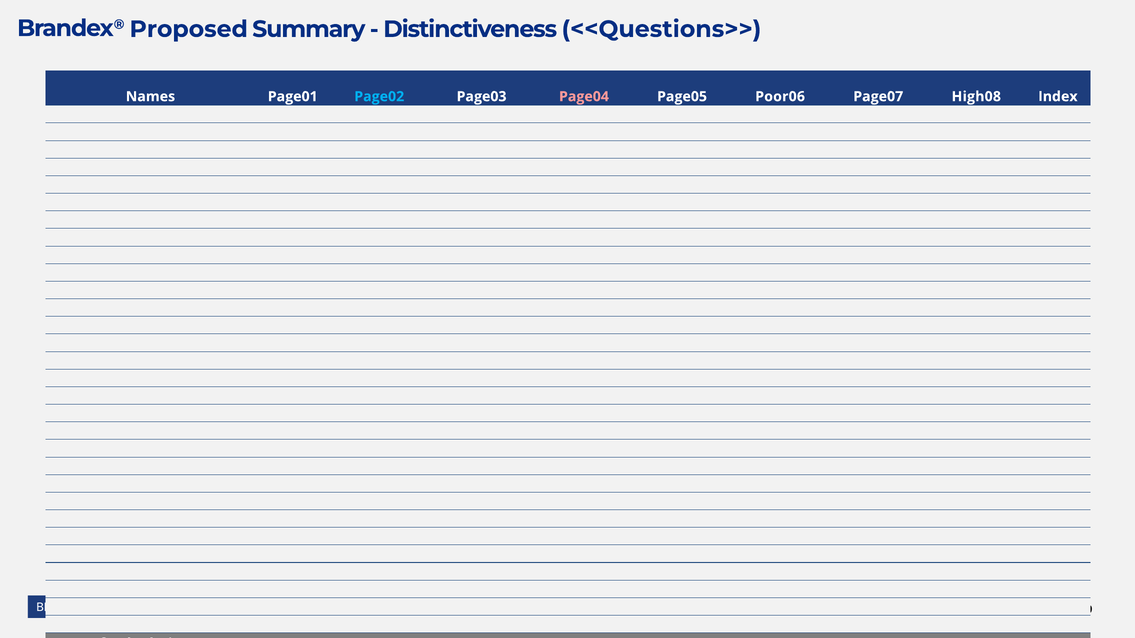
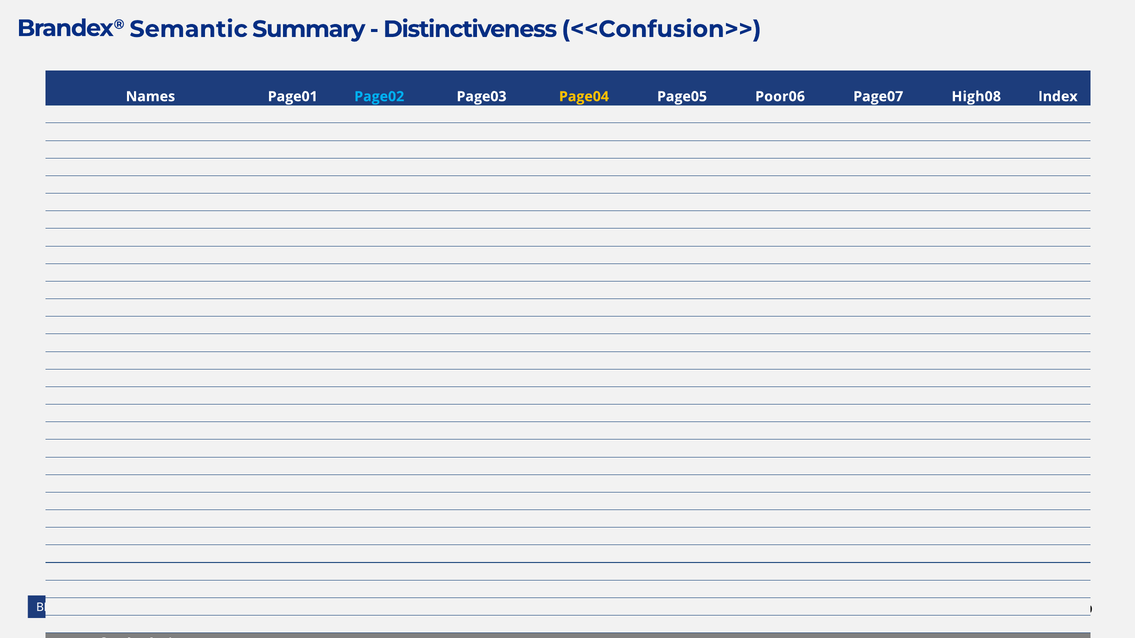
Proposed: Proposed -> Semantic (189, 29)
<<Questions>>: <<Questions>> -> <<Confusion>> (661, 29)
Page04 colour: pink -> yellow (584, 97)
